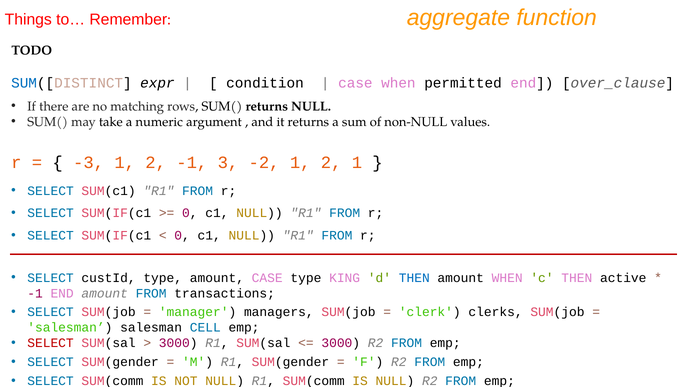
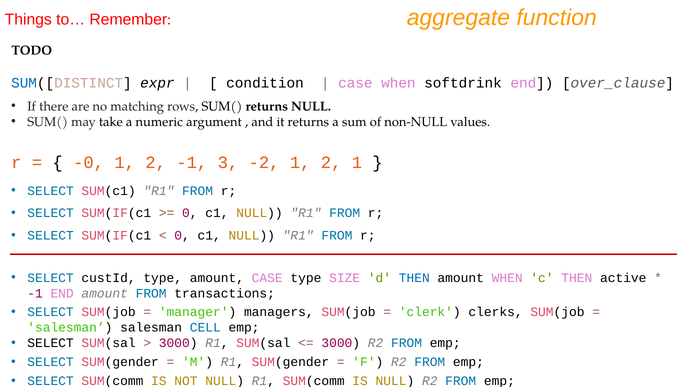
permitted: permitted -> softdrink (463, 83)
-3: -3 -> -0 (89, 163)
KING: KING -> SIZE (345, 278)
SELECT colour: red -> black (51, 343)
